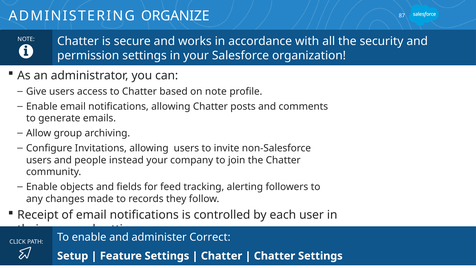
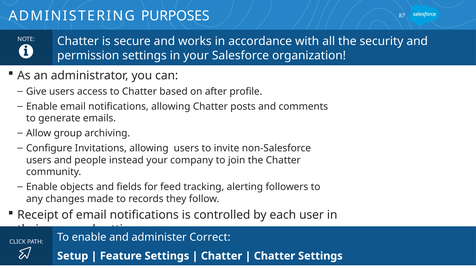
ORGANIZE: ORGANIZE -> PURPOSES (175, 16)
on note: note -> after (216, 91)
